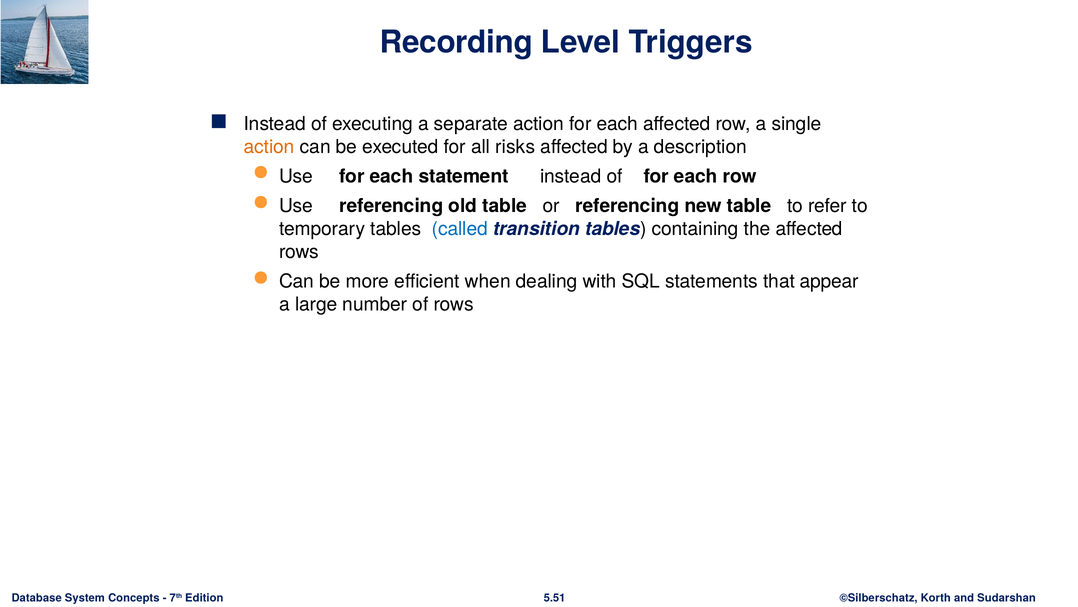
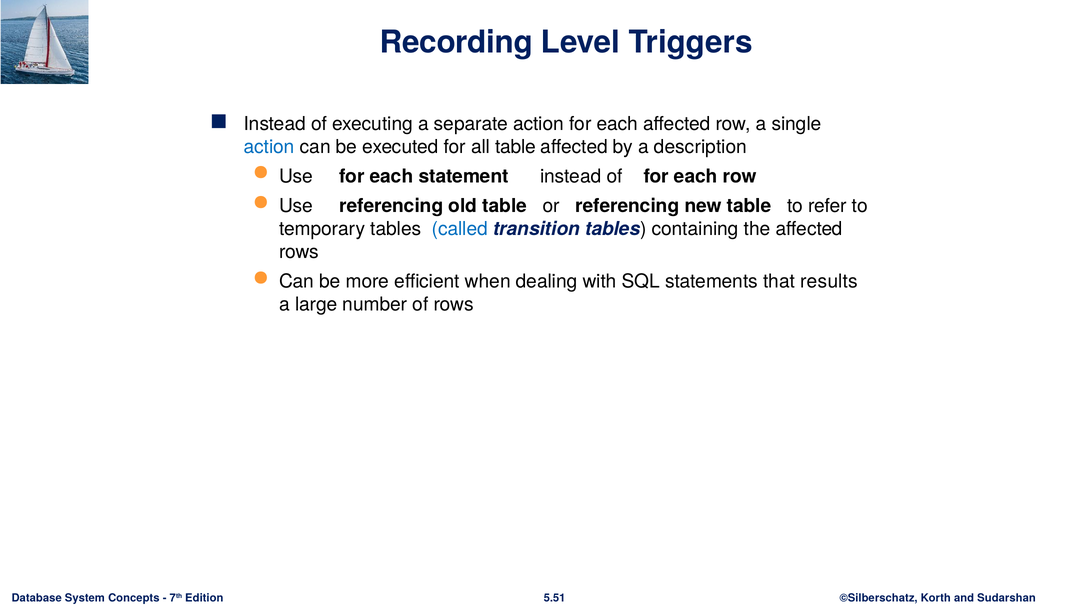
action colour: orange -> blue (269, 147)
all risks: risks -> table (515, 147)
appear: appear -> results (829, 281)
